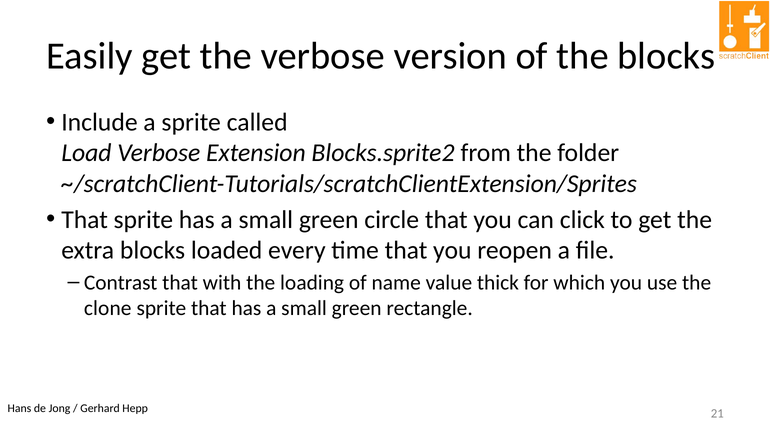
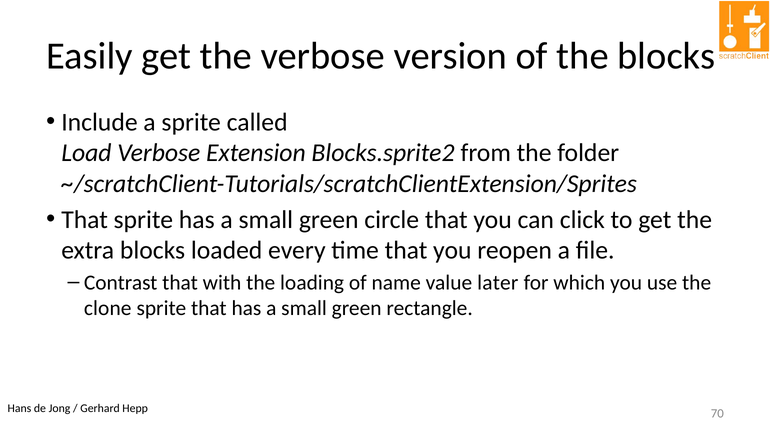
thick: thick -> later (498, 283)
21: 21 -> 70 (717, 414)
